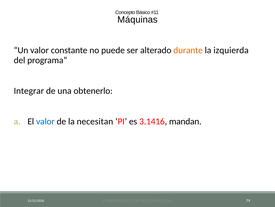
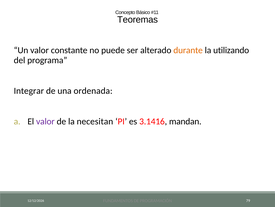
Máquinas: Máquinas -> Teoremas (138, 20)
izquierda: izquierda -> utilizando (231, 50)
obtenerlo: obtenerlo -> ordenada (93, 91)
valor colour: blue -> purple (45, 121)
